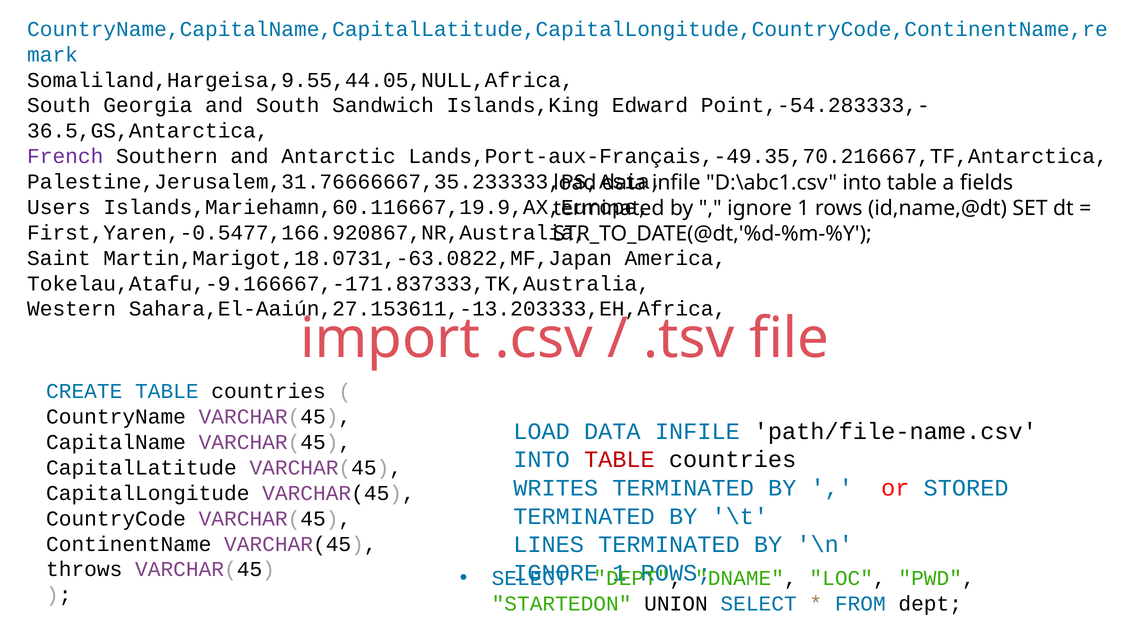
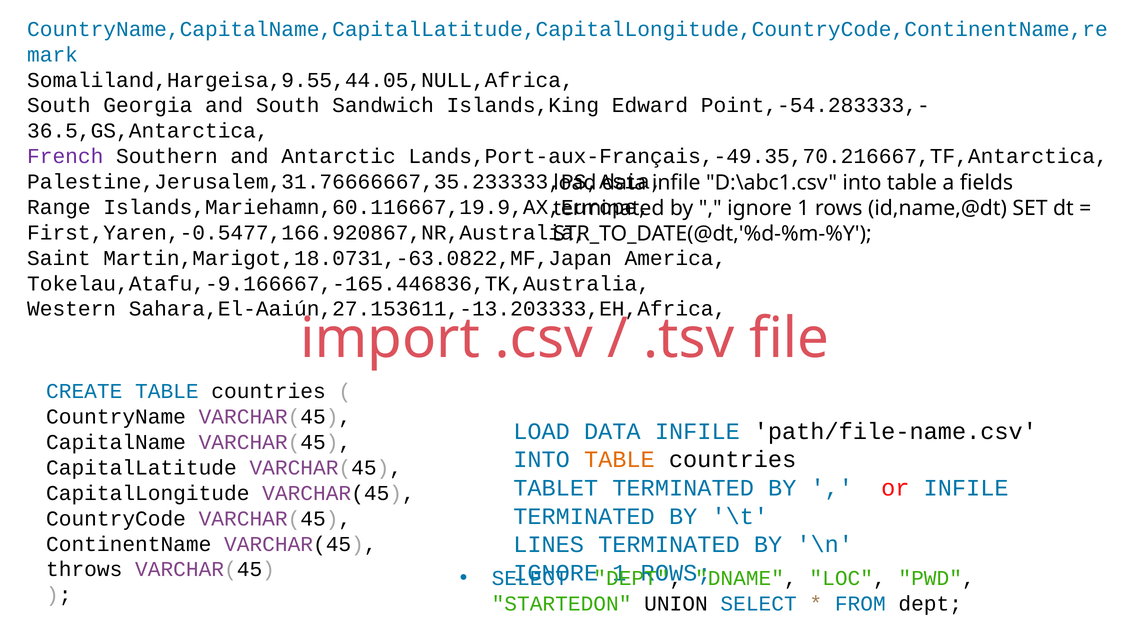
Users: Users -> Range (59, 207)
Tokelau,Atafu,-9.166667,-171.837333,TK,Australia: Tokelau,Atafu,-9.166667,-171.837333,TK,Australia -> Tokelau,Atafu,-9.166667,-165.446836,TK,Australia (339, 283)
TABLE colour: red -> orange (619, 459)
WRITES: WRITES -> TABLET (556, 488)
or STORED: STORED -> INFILE (966, 488)
